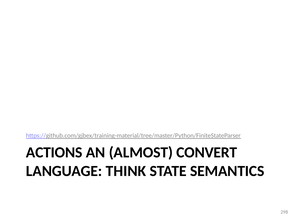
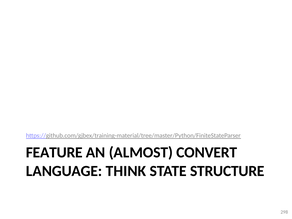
ACTIONS: ACTIONS -> FEATURE (54, 153)
SEMANTICS: SEMANTICS -> STRUCTURE (227, 171)
